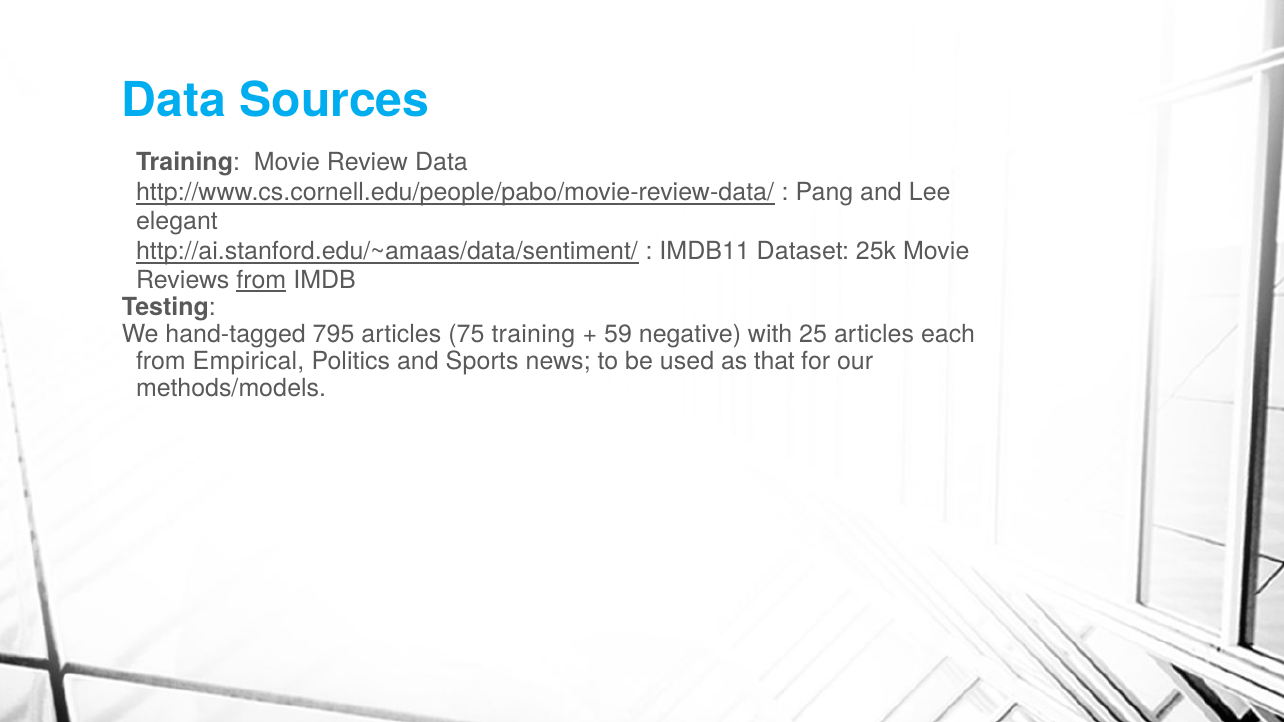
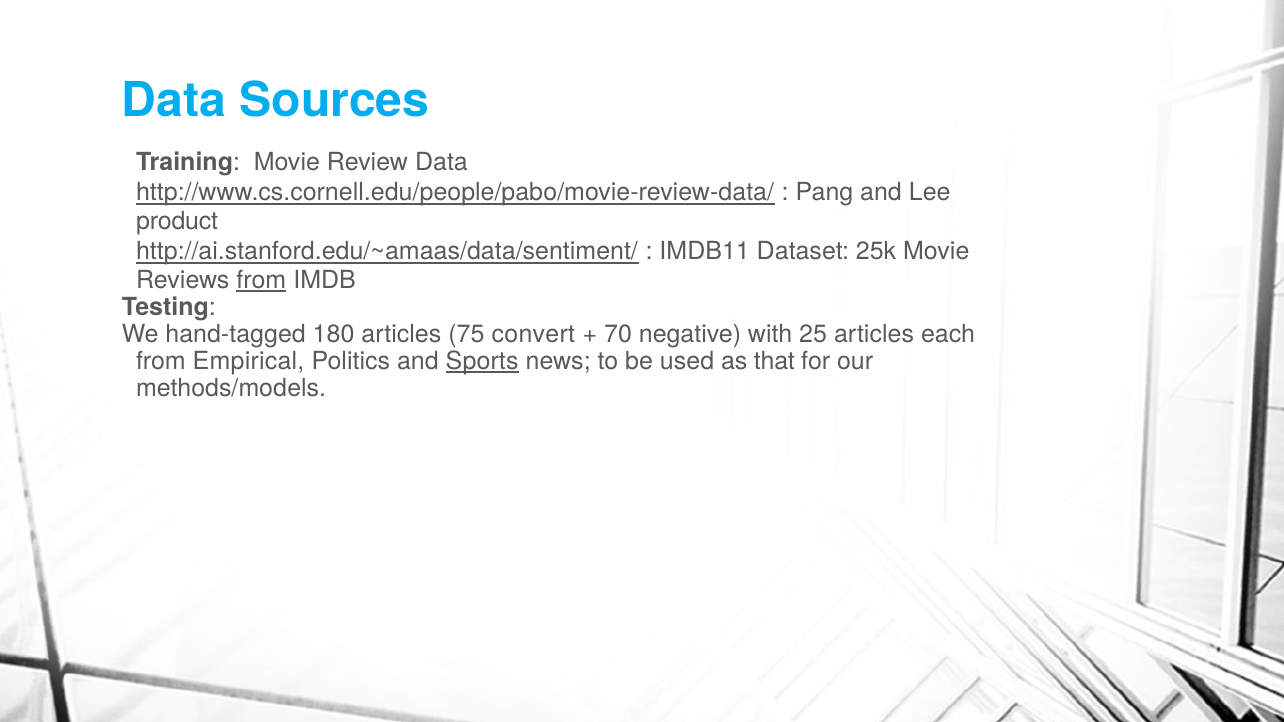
elegant: elegant -> product (177, 221)
795: 795 -> 180 (334, 334)
75 training: training -> convert (533, 334)
59: 59 -> 70 (618, 334)
Sports underline: none -> present (482, 361)
